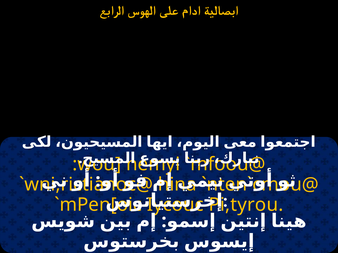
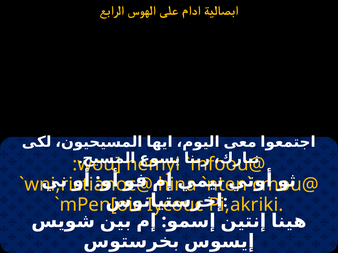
Pi,tyrou: Pi,tyrou -> Pi,akriki (246, 205)
